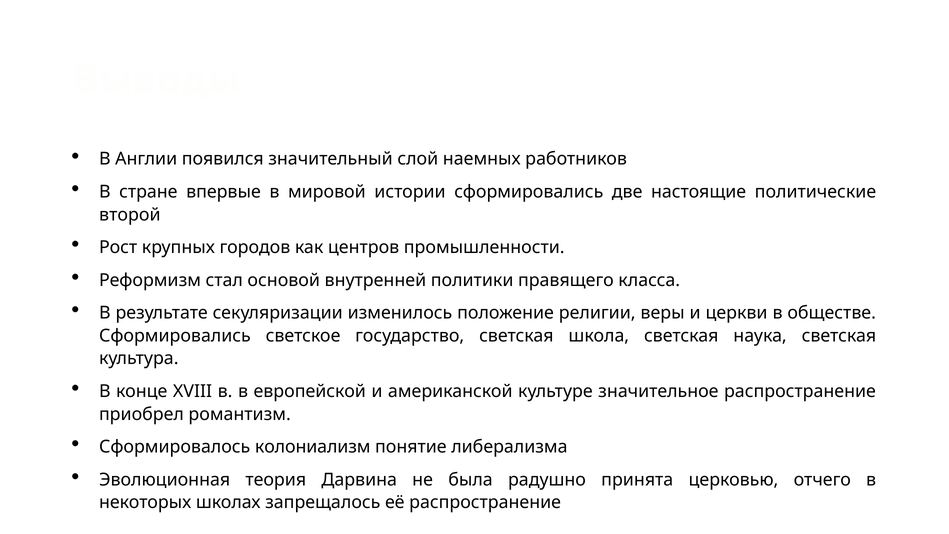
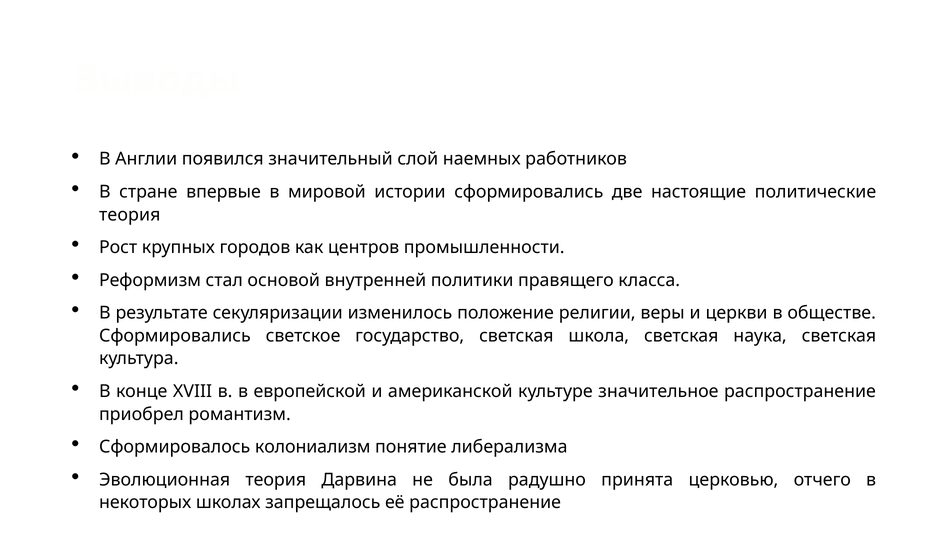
второй: второй -> теория (130, 215)
